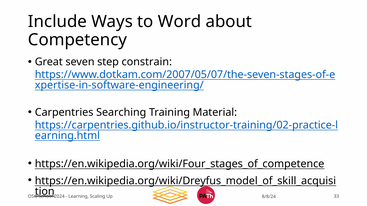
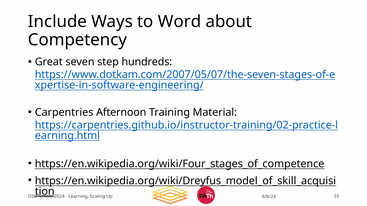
constrain: constrain -> hundreds (147, 62)
Searching: Searching -> Afternoon (121, 113)
